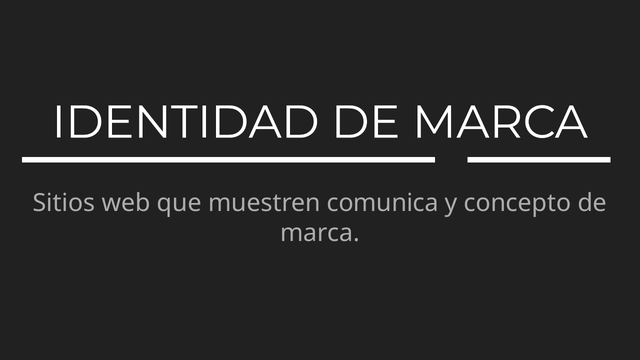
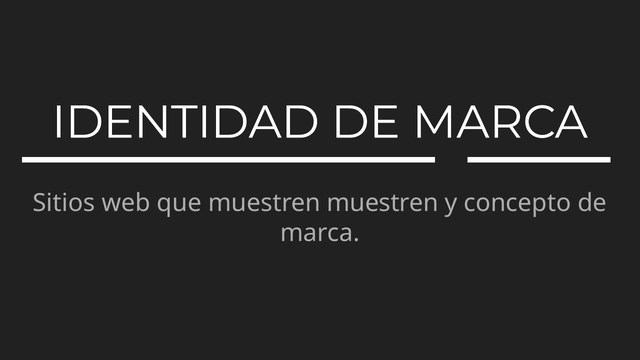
muestren comunica: comunica -> muestren (383, 203)
